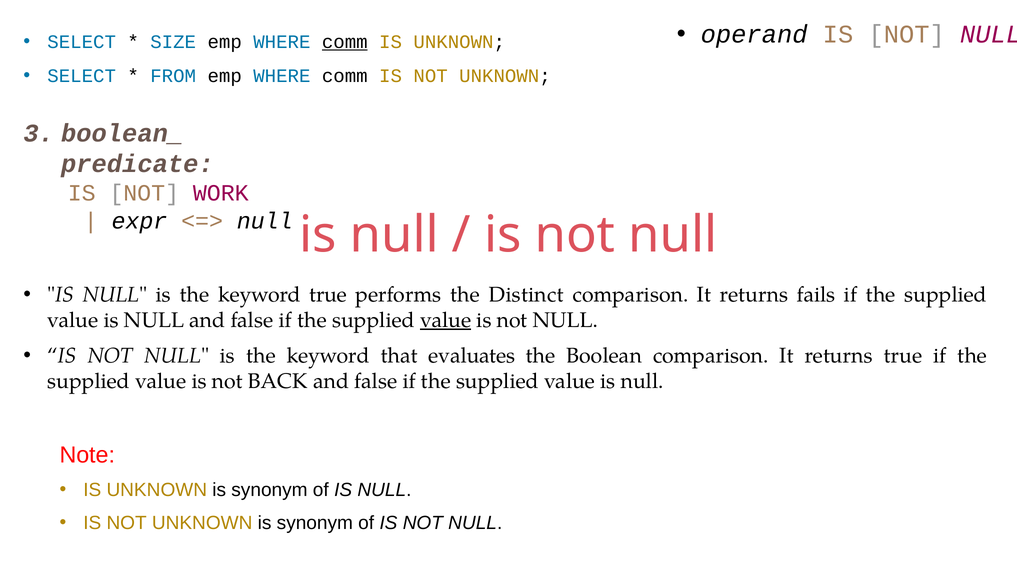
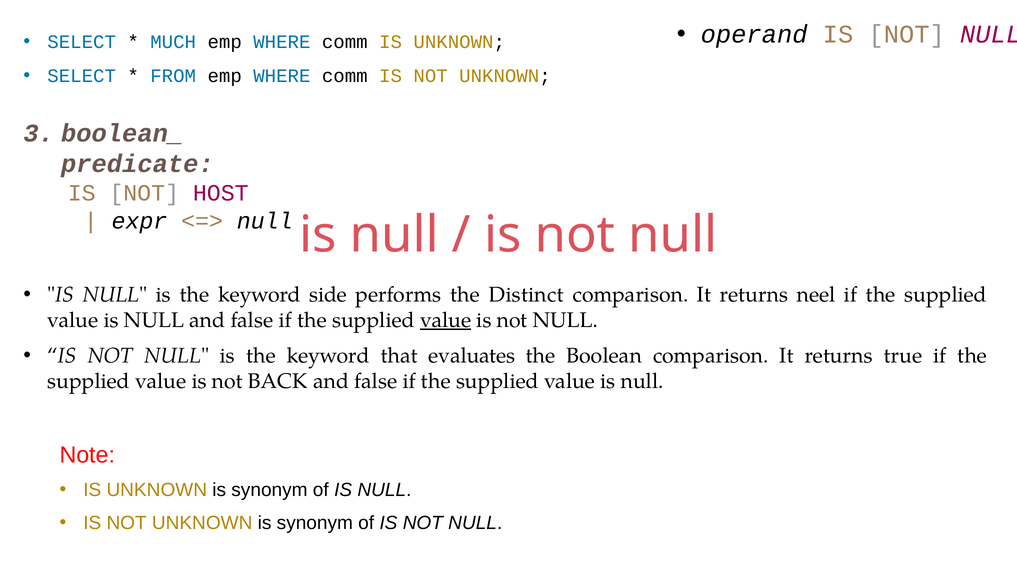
SIZE: SIZE -> MUCH (173, 42)
comm underline: present -> none (345, 42)
WORK: WORK -> HOST (221, 193)
keyword true: true -> side (328, 295)
fails: fails -> neel (816, 295)
